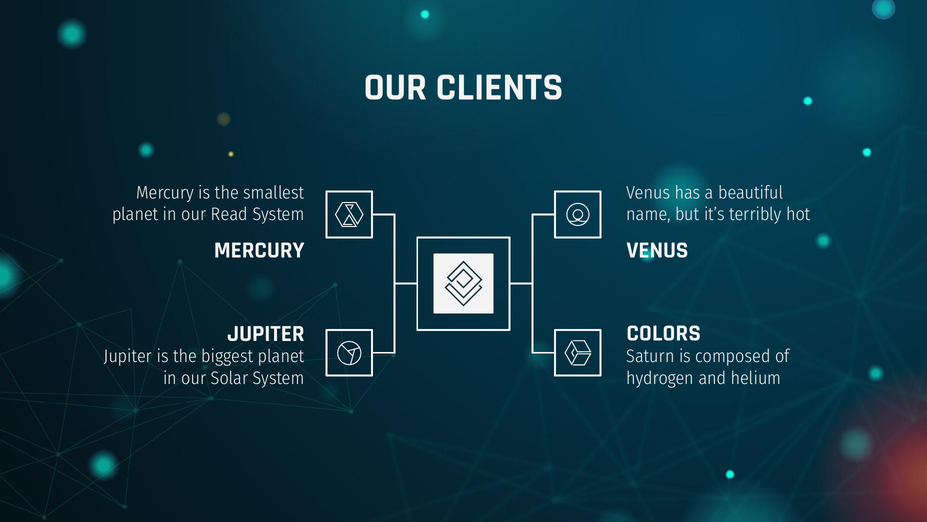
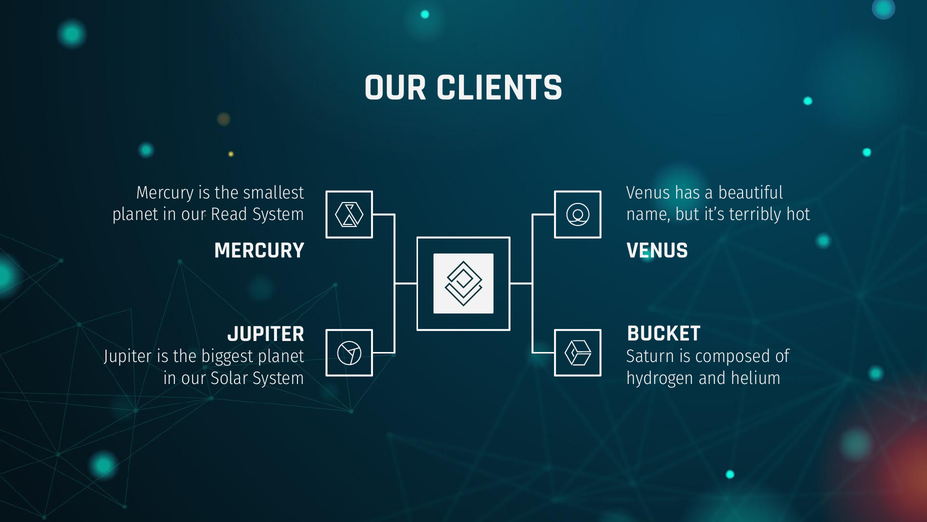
COLORS: COLORS -> BUCKET (664, 333)
